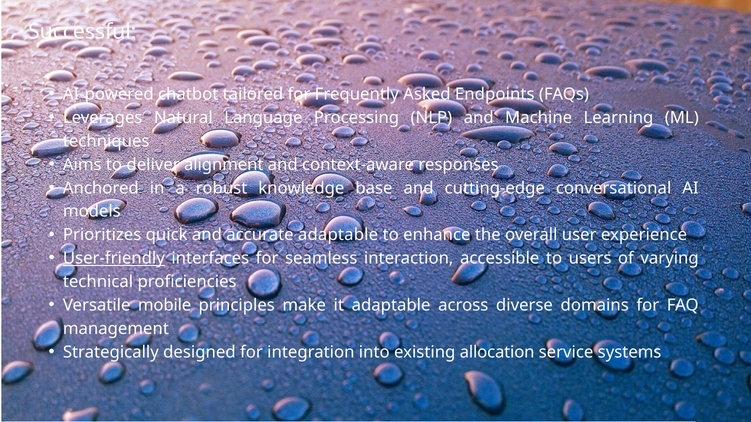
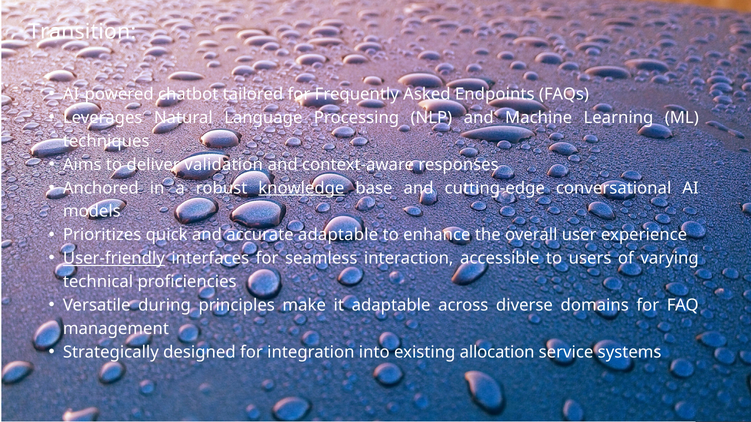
Successful: Successful -> Transition (82, 32)
alignment: alignment -> validation (224, 165)
knowledge underline: none -> present (301, 188)
mobile: mobile -> during (165, 306)
